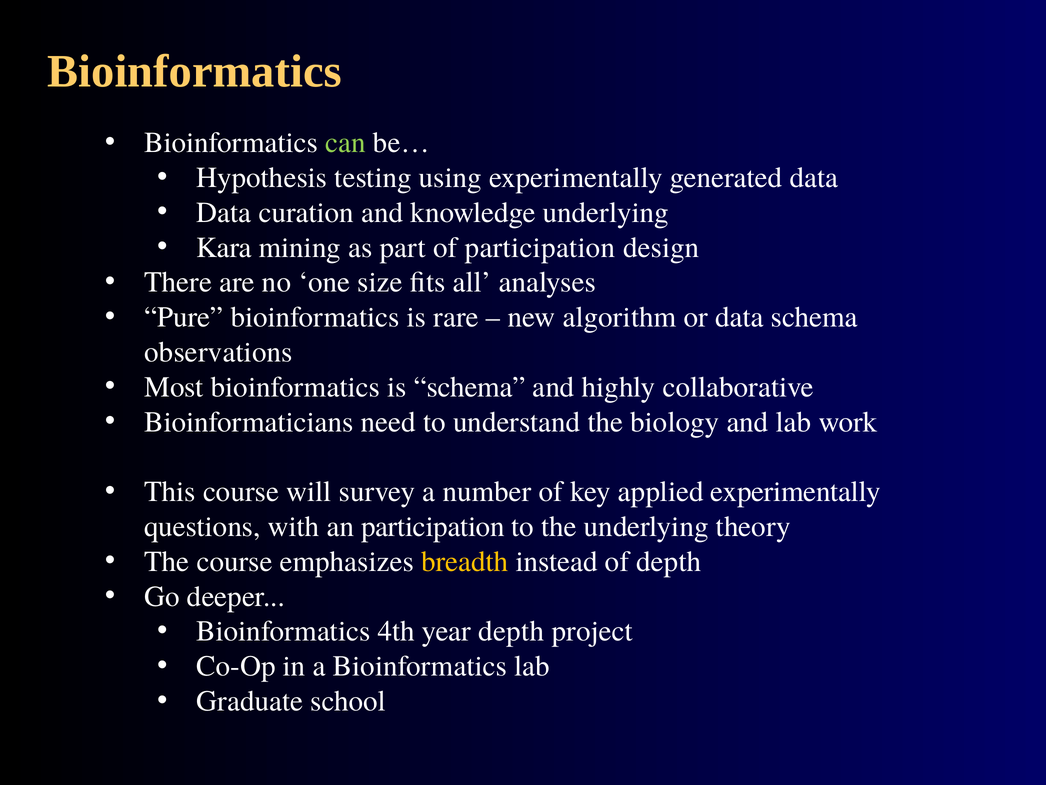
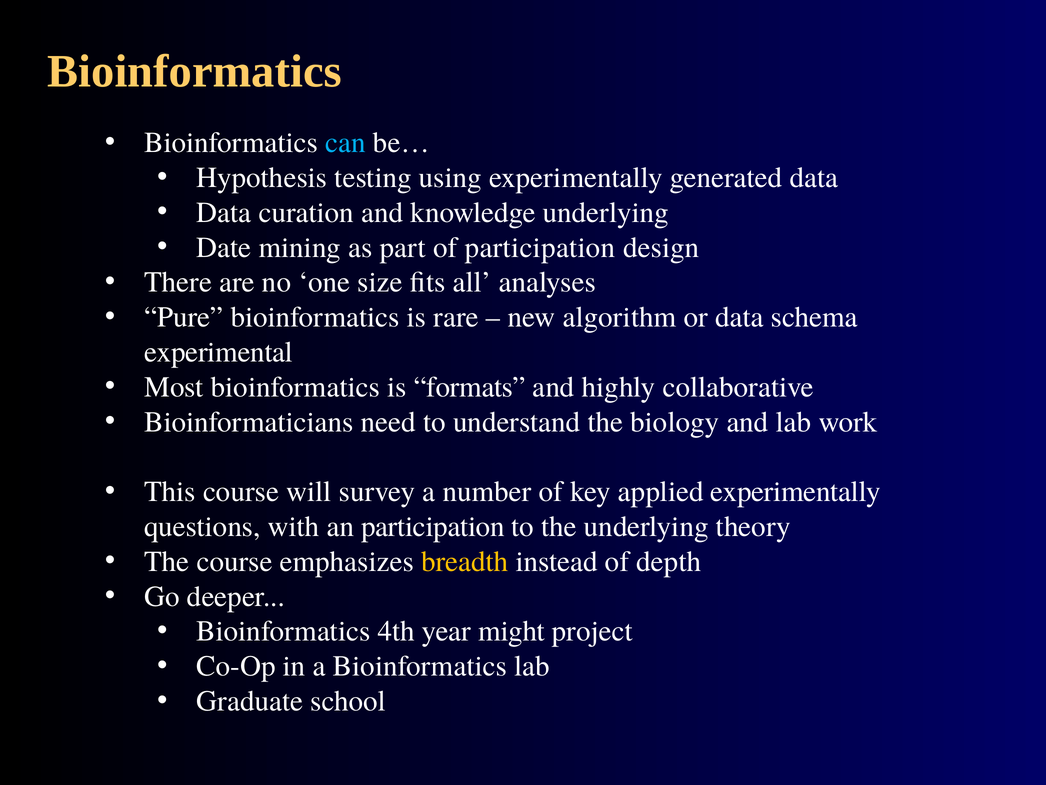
can colour: light green -> light blue (345, 143)
Kara: Kara -> Date (224, 247)
observations: observations -> experimental (219, 352)
is schema: schema -> formats (470, 387)
year depth: depth -> might (512, 631)
